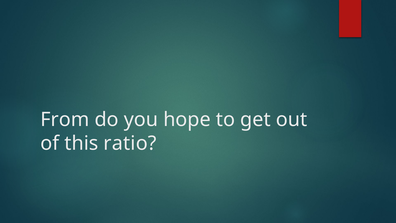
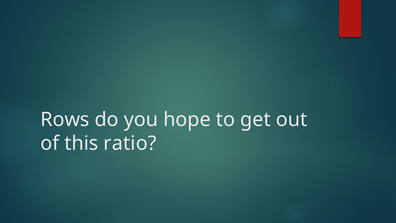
From: From -> Rows (65, 119)
